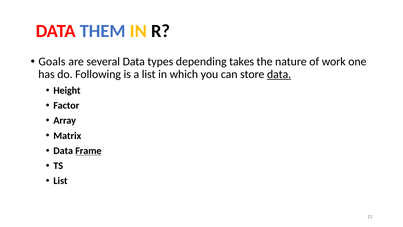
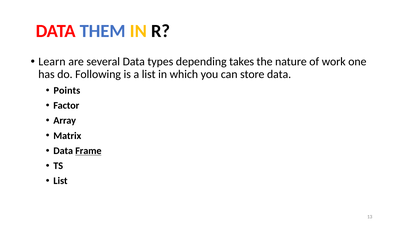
Goals: Goals -> Learn (52, 62)
data underline: present -> none (279, 74)
Height: Height -> Points (67, 90)
